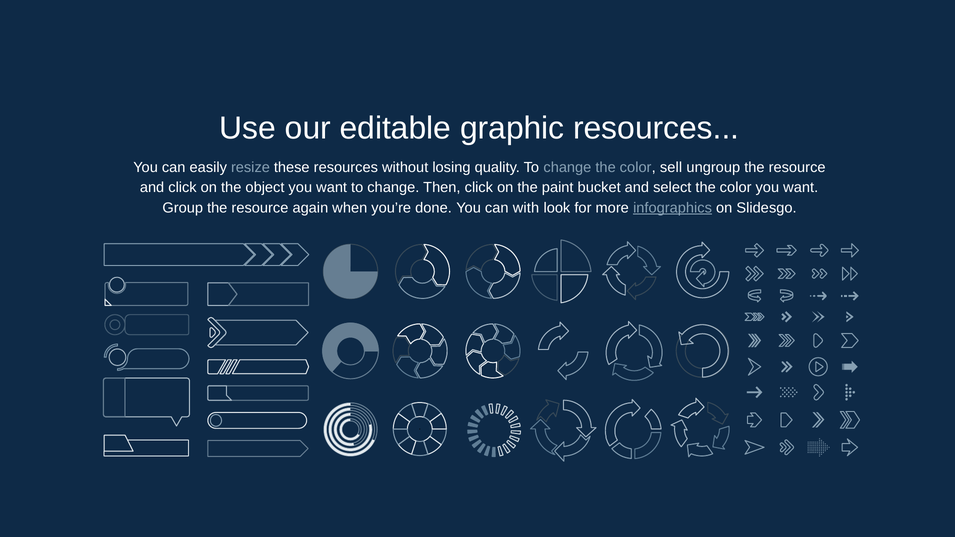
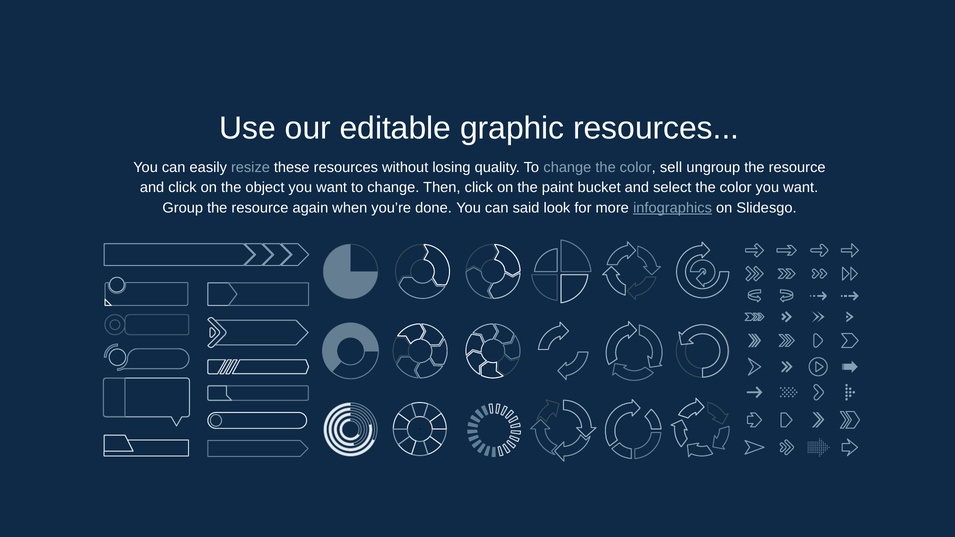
with: with -> said (526, 208)
